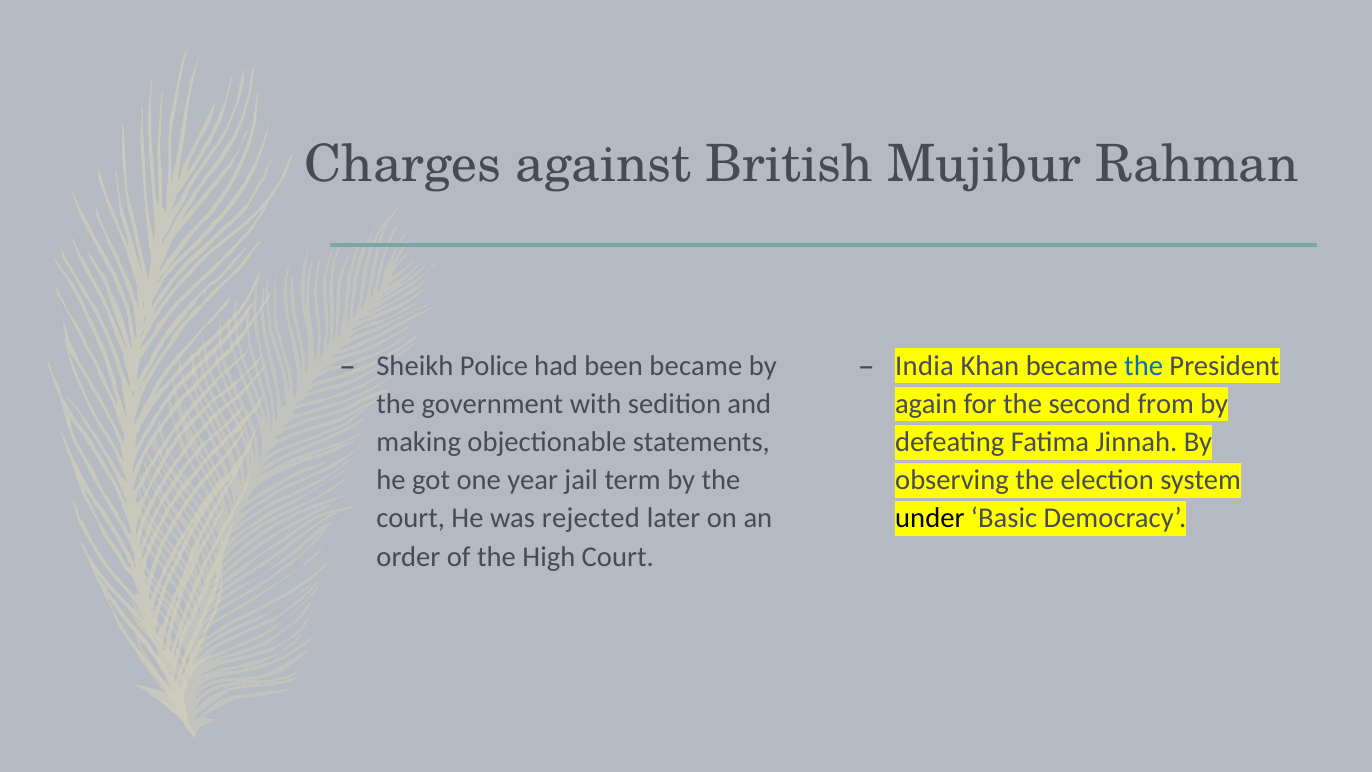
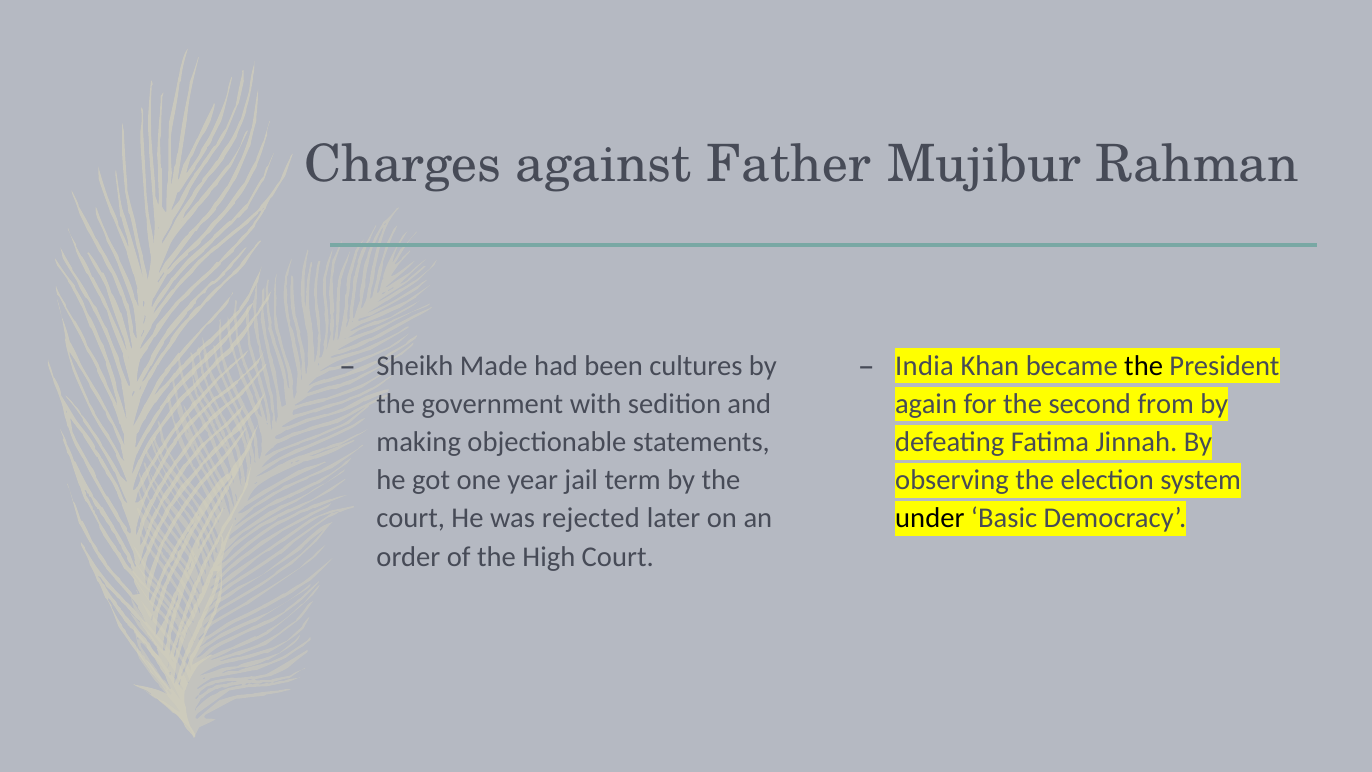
British: British -> Father (789, 165)
Police: Police -> Made (494, 366)
been became: became -> cultures (696, 366)
the colour: blue -> black (1144, 366)
